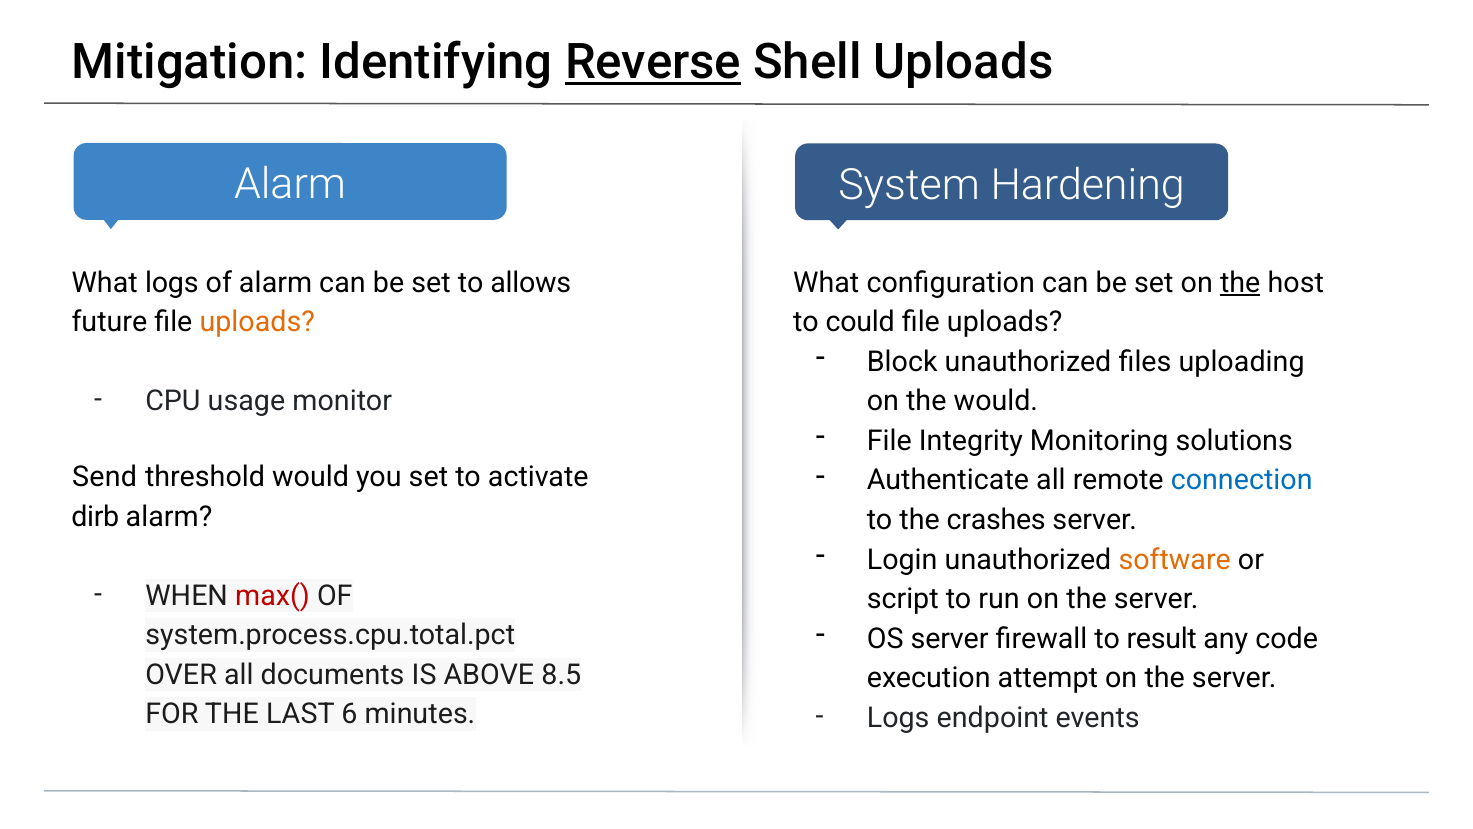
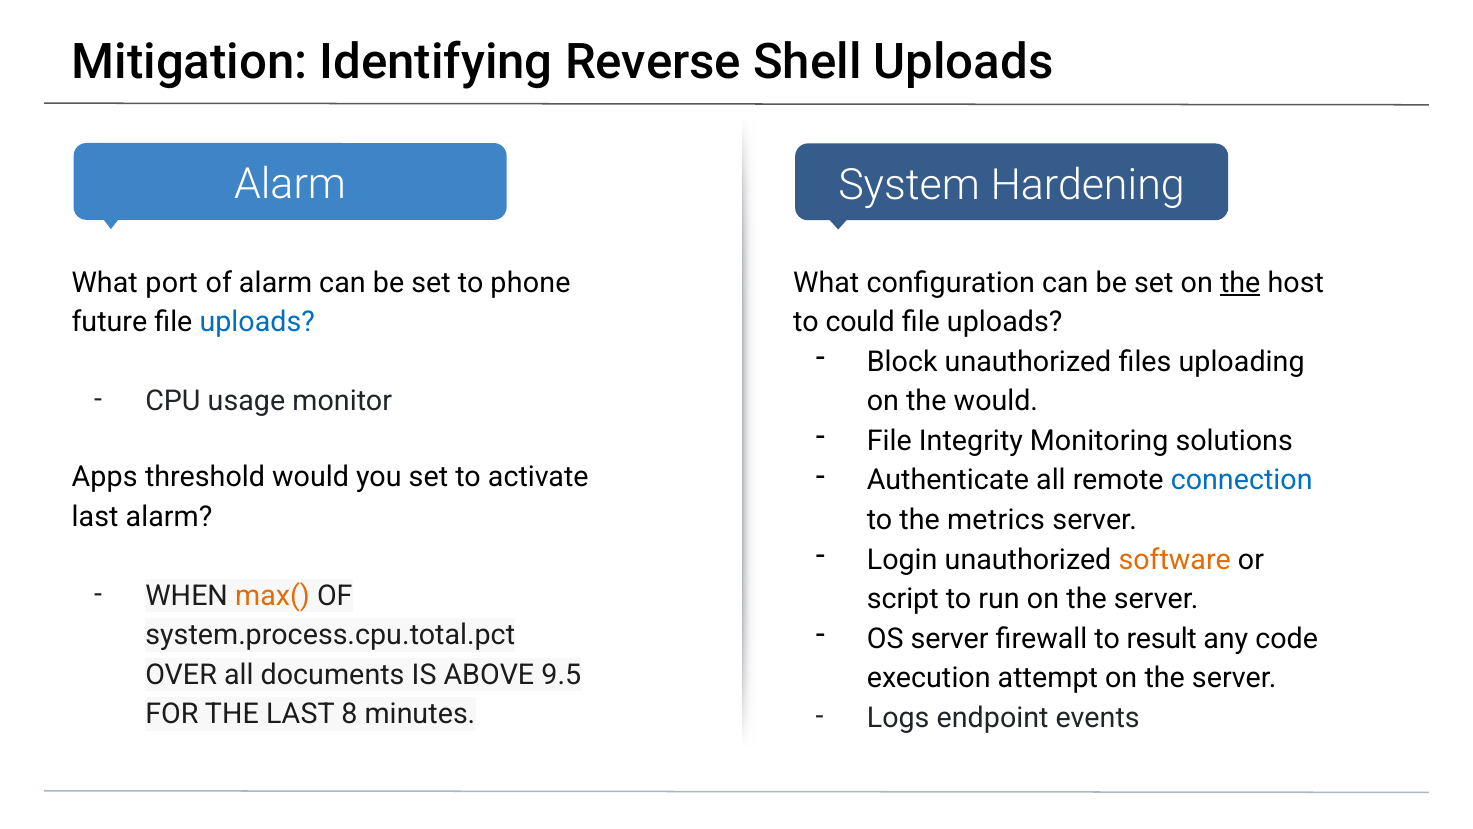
Reverse underline: present -> none (653, 62)
What logs: logs -> port (172, 282)
allows: allows -> phone (531, 282)
uploads colour: orange -> blue (257, 322)
Send: Send -> Apps (105, 477)
dirb: dirb -> last (95, 517)
crashes: crashes -> metrics (996, 520)
max( colour: red -> orange (273, 596)
8.5: 8.5 -> 9.5 (561, 675)
6: 6 -> 8 (349, 714)
